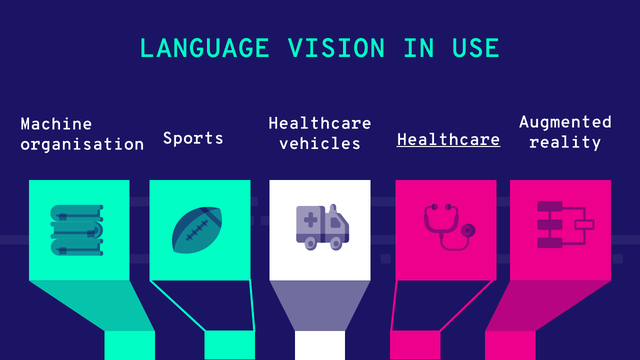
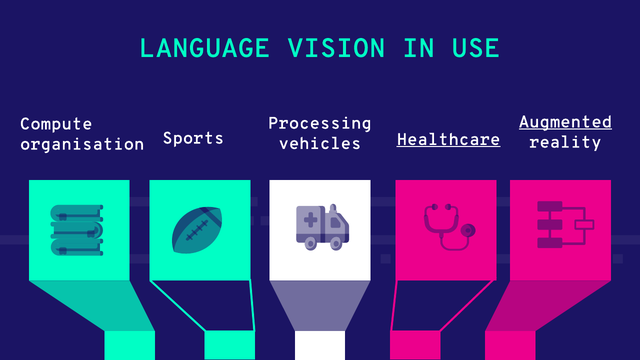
Augmented underline: none -> present (565, 122)
Healthcare: Healthcare -> Processing (320, 123)
Machine: Machine -> Compute (56, 124)
